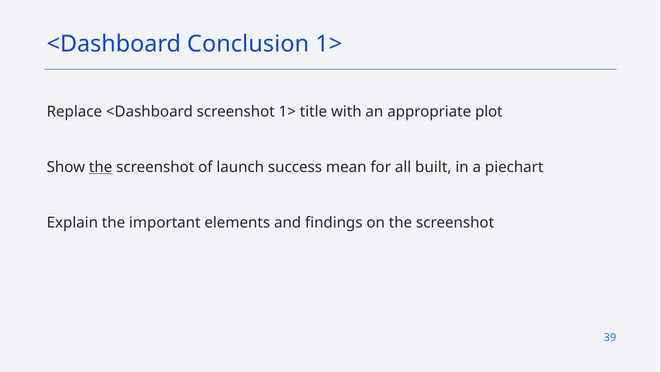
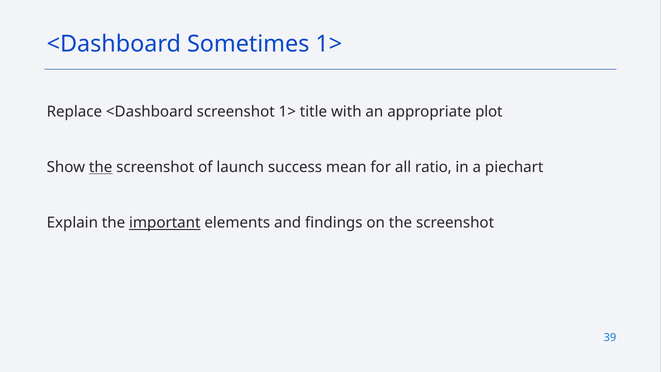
Conclusion: Conclusion -> Sometimes (248, 44)
built: built -> ratio (433, 167)
important underline: none -> present (165, 223)
